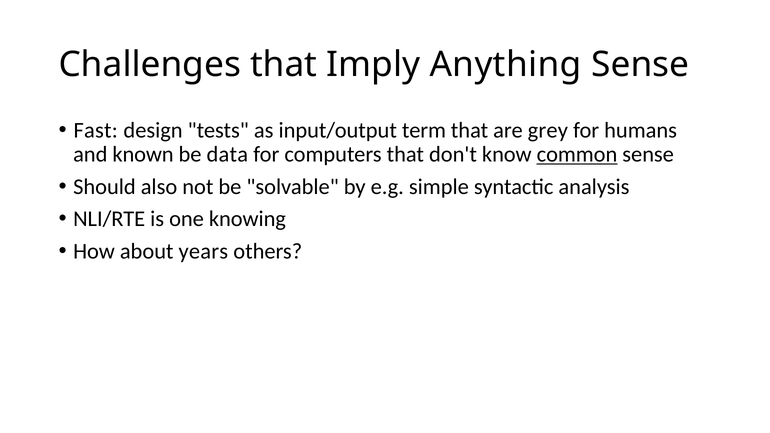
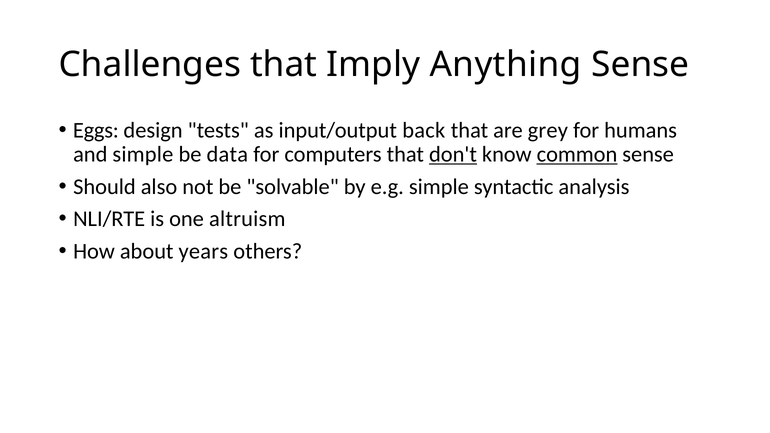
Fast: Fast -> Eggs (96, 130)
term: term -> back (424, 130)
and known: known -> simple (143, 154)
don't underline: none -> present (453, 154)
knowing: knowing -> altruism (247, 219)
